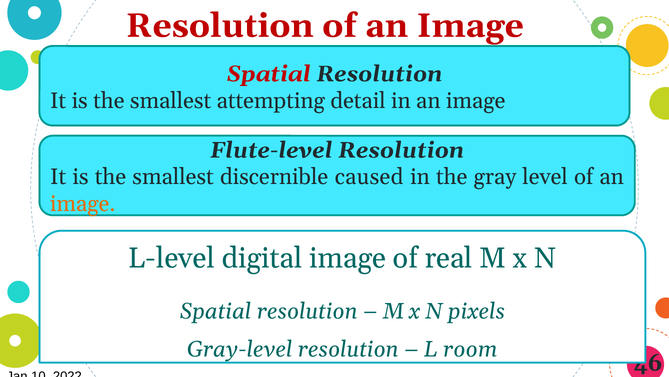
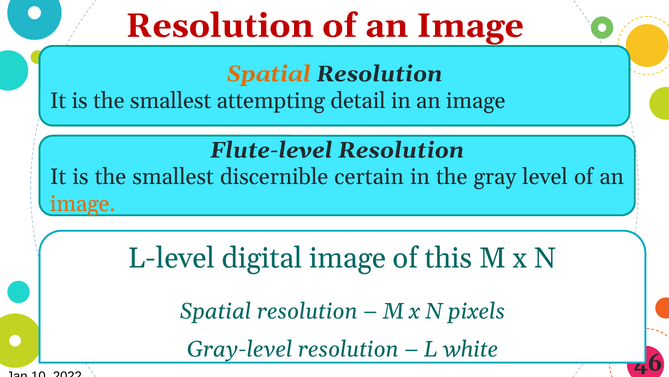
Spatial colour: red -> orange (269, 74)
caused: caused -> certain (369, 177)
real: real -> this (449, 258)
room: room -> white (470, 349)
